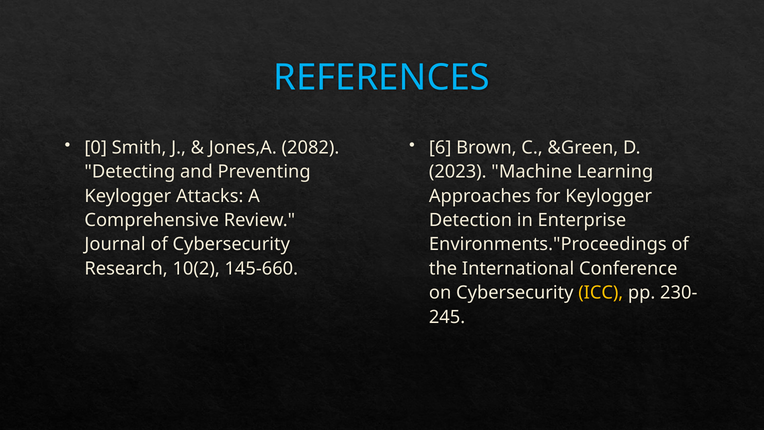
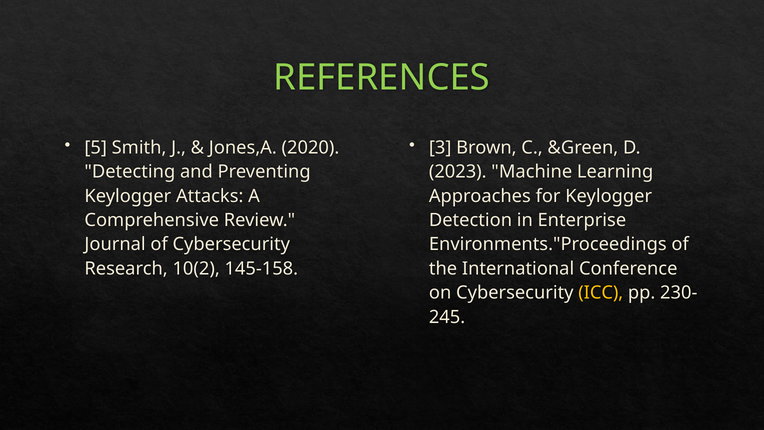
REFERENCES colour: light blue -> light green (382, 77)
0: 0 -> 5 (96, 147)
2082: 2082 -> 2020 (310, 147)
6: 6 -> 3 (440, 147)
145-660: 145-660 -> 145-158 (261, 269)
